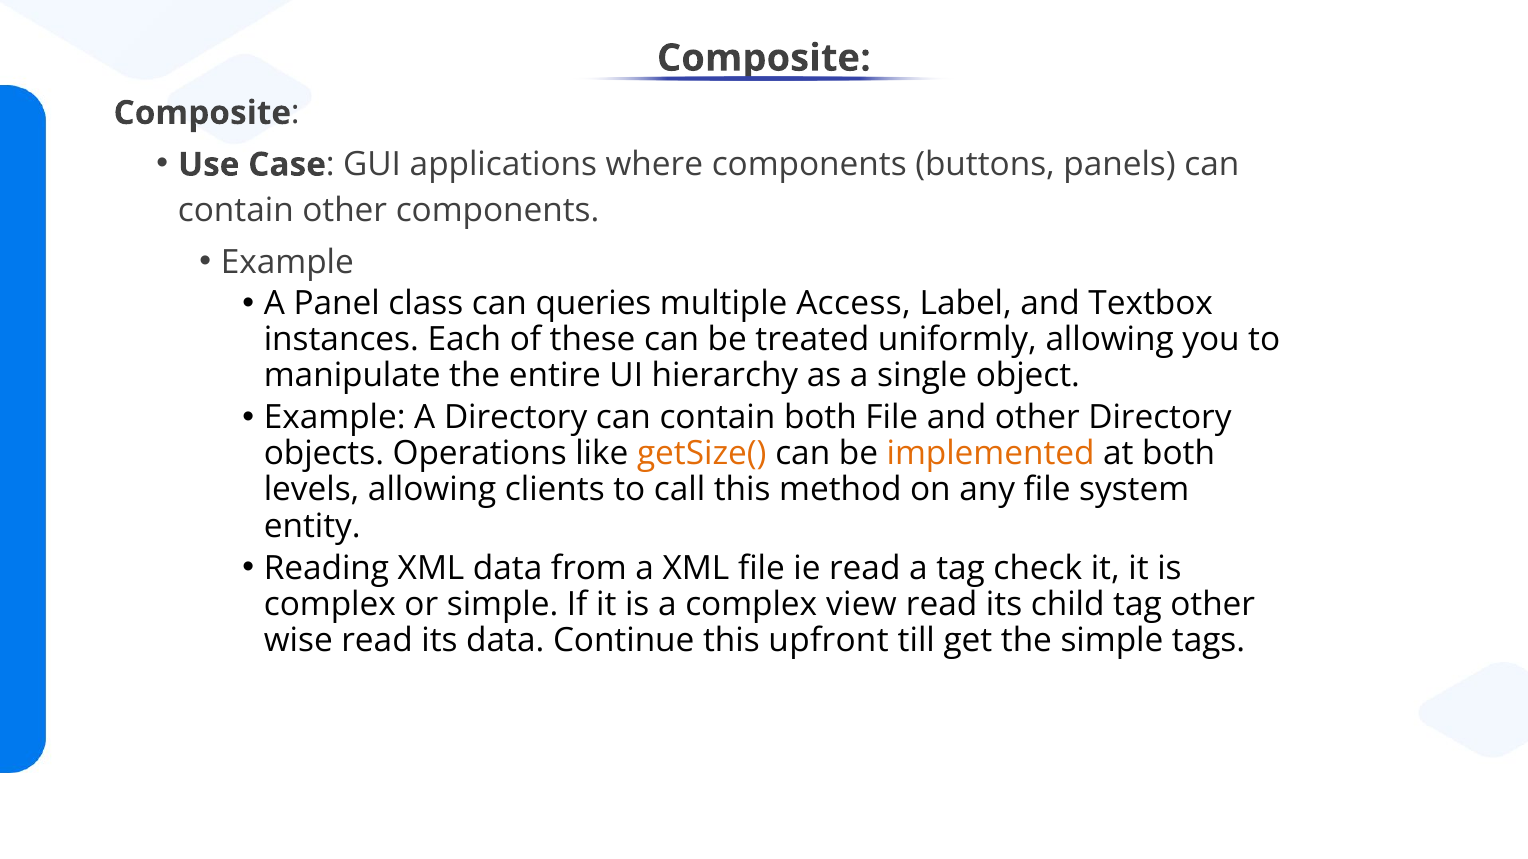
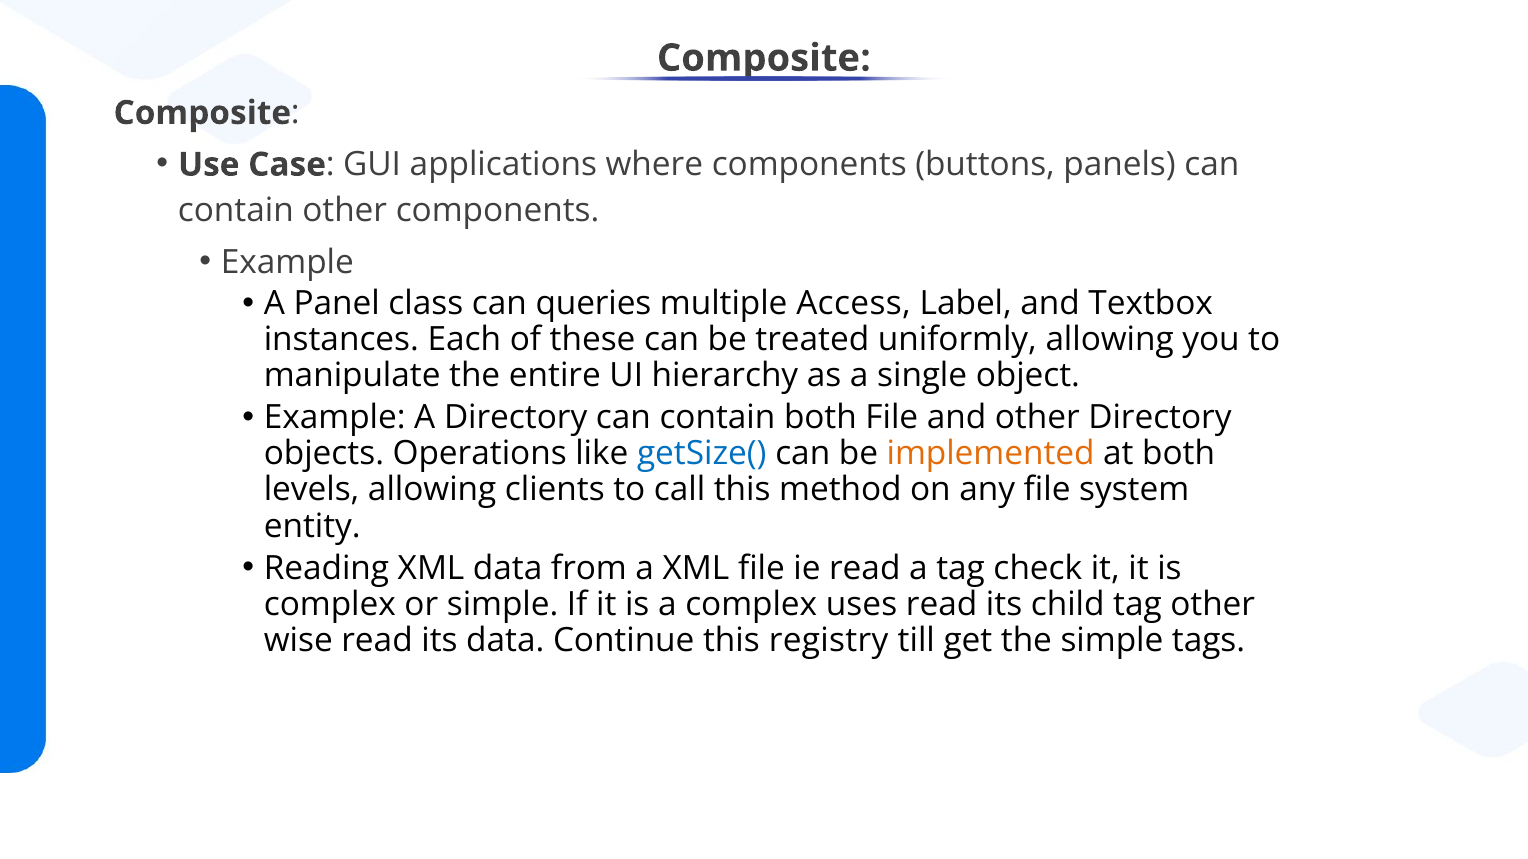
getSize( colour: orange -> blue (702, 454)
view: view -> uses (862, 604)
upfront: upfront -> registry (829, 641)
